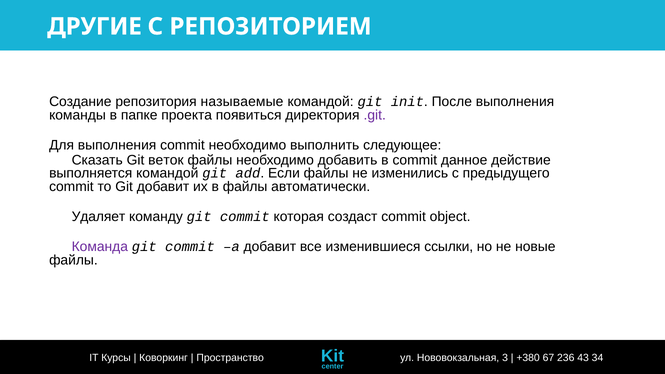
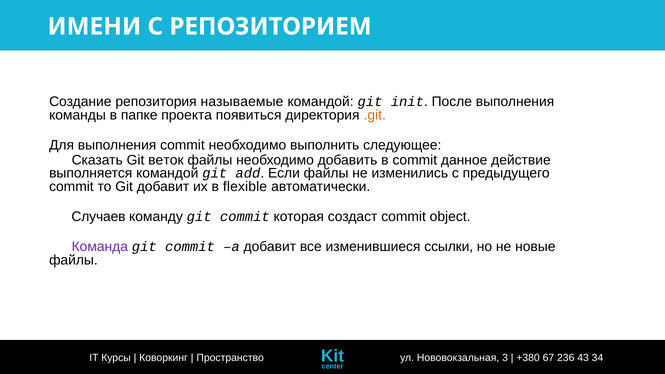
ДРУГИЕ: ДРУГИЕ -> ИМЕНИ (94, 27)
.git colour: purple -> orange (375, 115)
в файлы: файлы -> flexible (245, 187)
Удаляет: Удаляет -> Случаев (99, 217)
